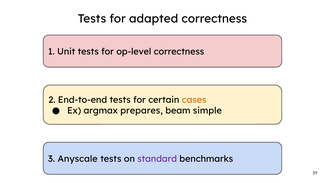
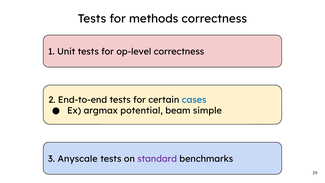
adapted: adapted -> methods (154, 19)
cases colour: orange -> blue (194, 100)
prepares: prepares -> potential (142, 111)
